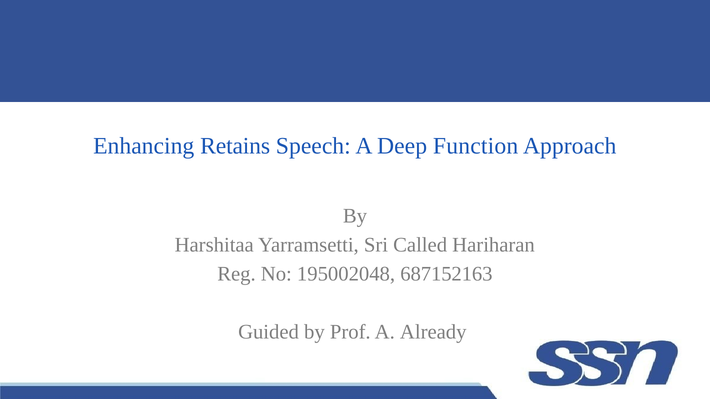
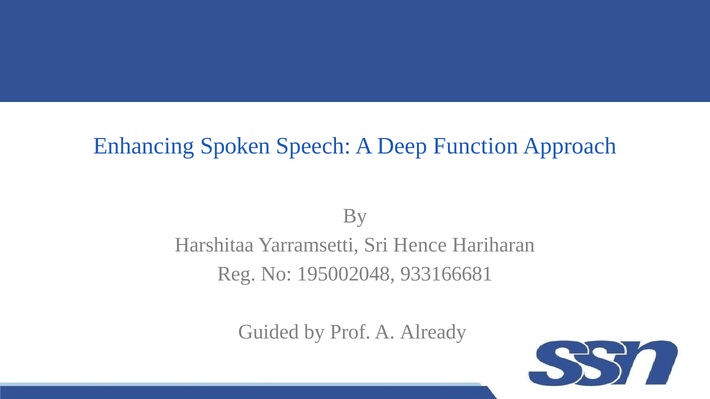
Retains: Retains -> Spoken (235, 146)
Called: Called -> Hence (420, 245)
687152163: 687152163 -> 933166681 (446, 274)
